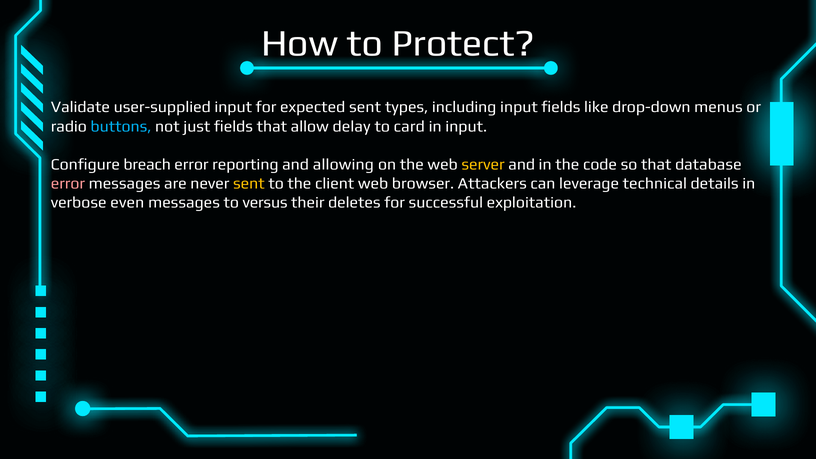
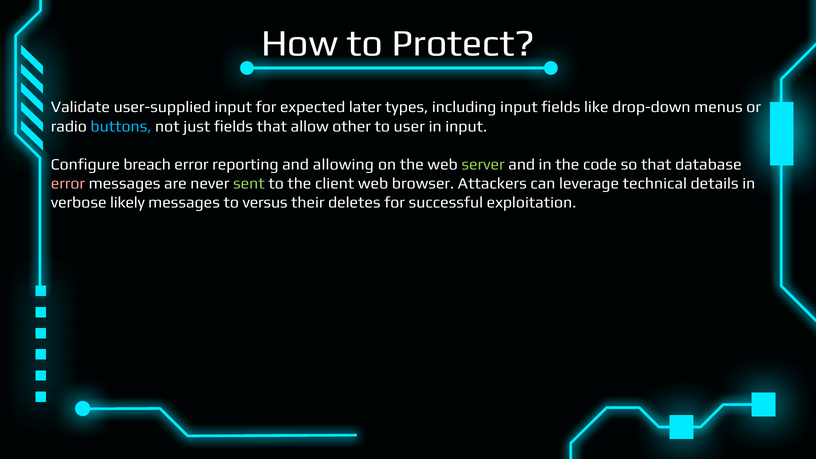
expected sent: sent -> later (365, 107)
delay: delay -> other (352, 126)
card: card -> user (409, 126)
server colour: yellow -> light green (483, 164)
sent colour: yellow -> light green (249, 183)
even: even -> likely (127, 202)
